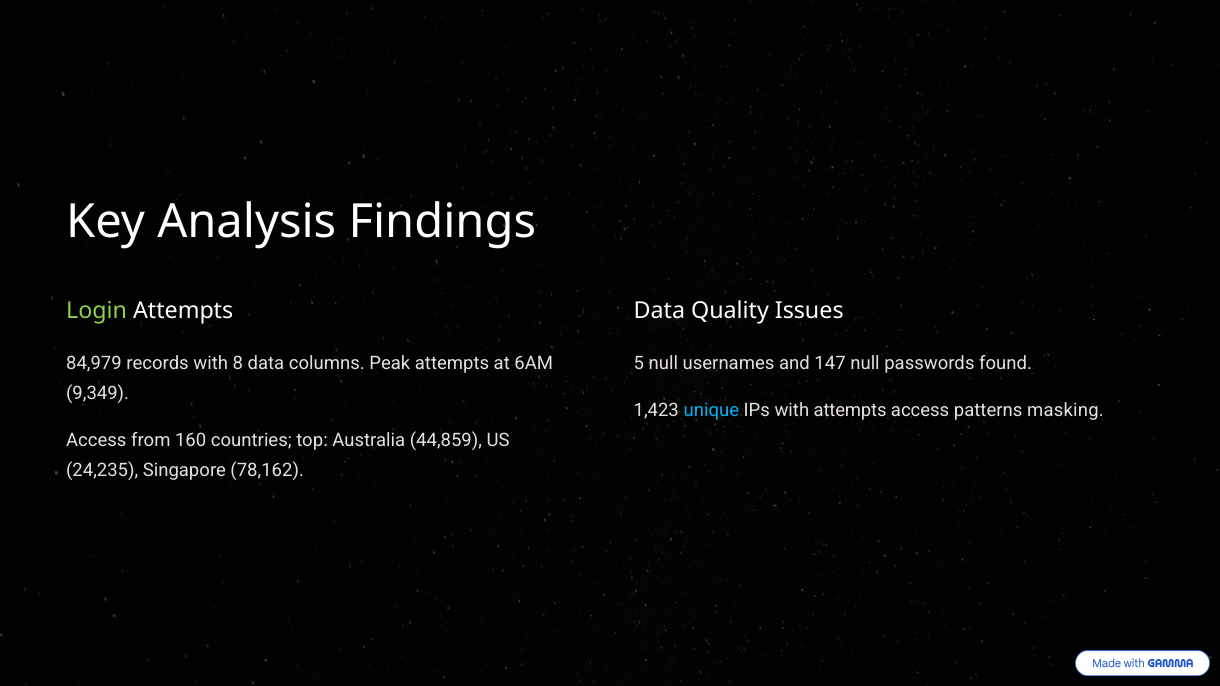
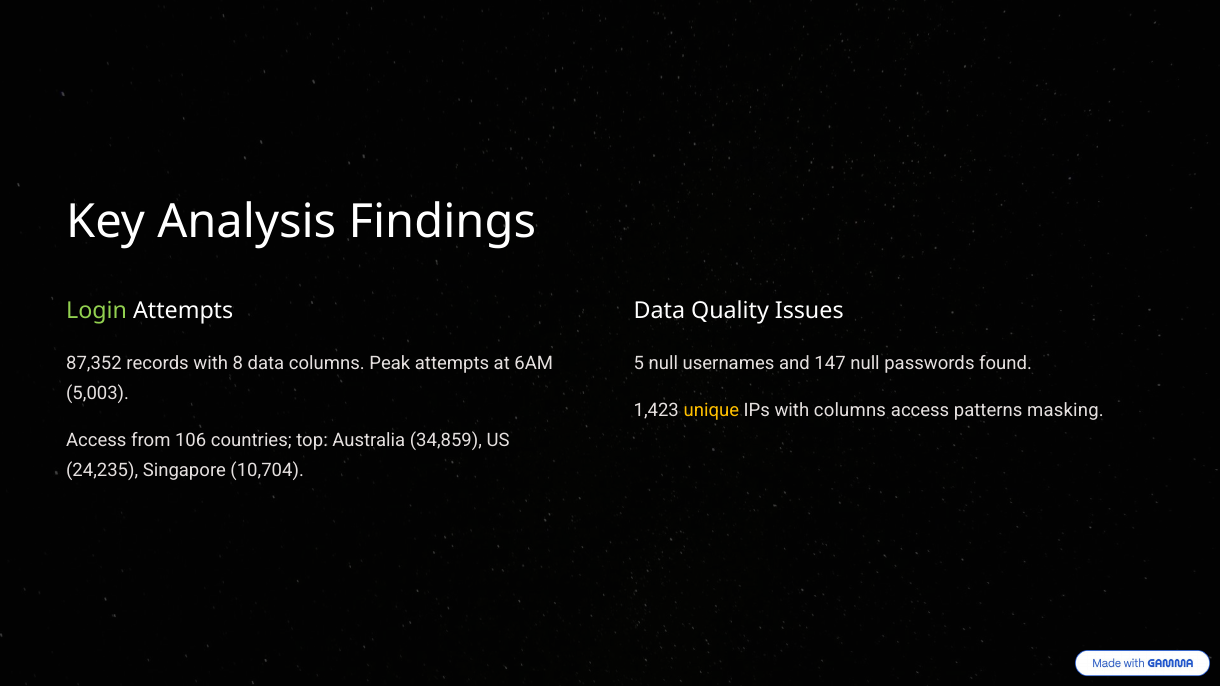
84,979: 84,979 -> 87,352 (94, 363)
9,349: 9,349 -> 5,003 (98, 394)
unique colour: light blue -> yellow (711, 411)
with attempts: attempts -> columns (850, 411)
160: 160 -> 106 (191, 441)
44,859: 44,859 -> 34,859 (446, 441)
78,162: 78,162 -> 10,704 (267, 471)
